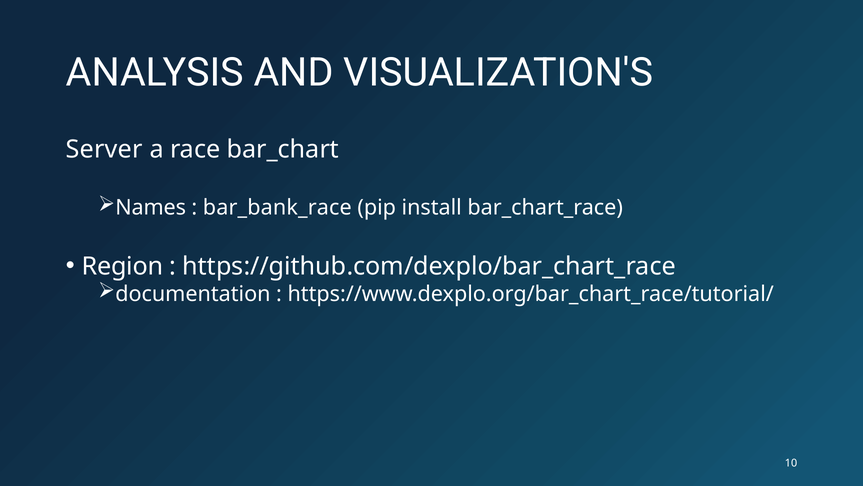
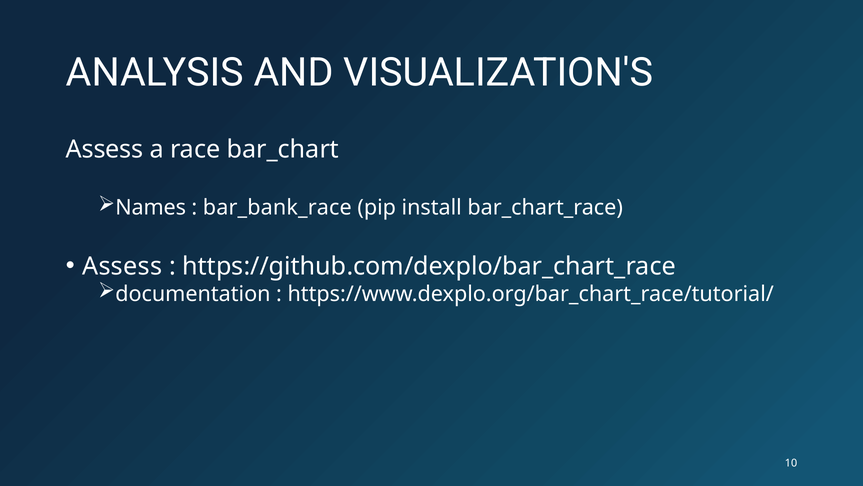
Server: Server -> Assess (105, 149)
Region: Region -> Assess (122, 266)
